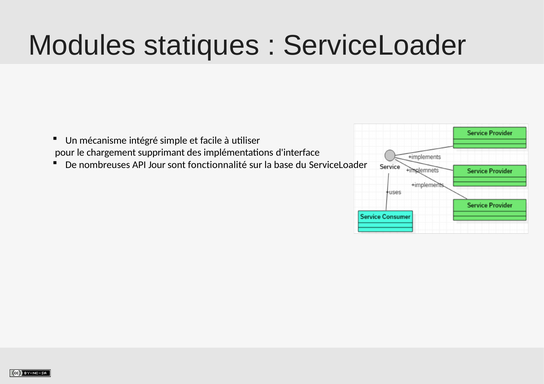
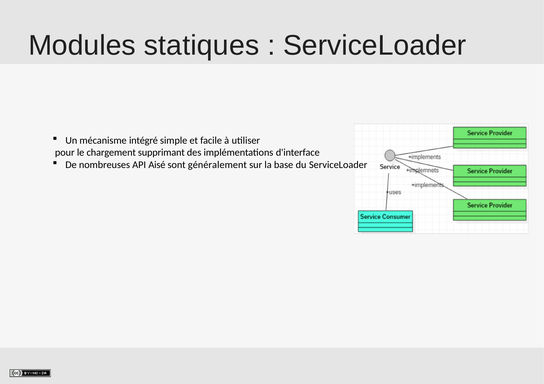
Jour: Jour -> Aisé (157, 165)
fonctionnalité: fonctionnalité -> généralement (217, 165)
